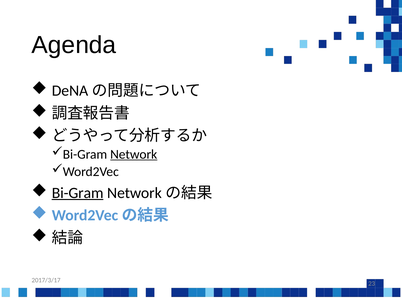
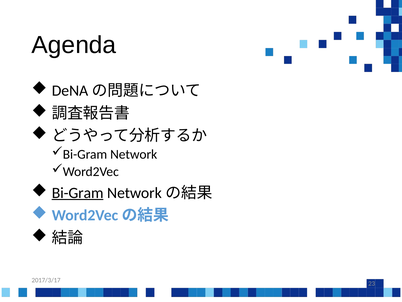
Network underline: present -> none (134, 154)
